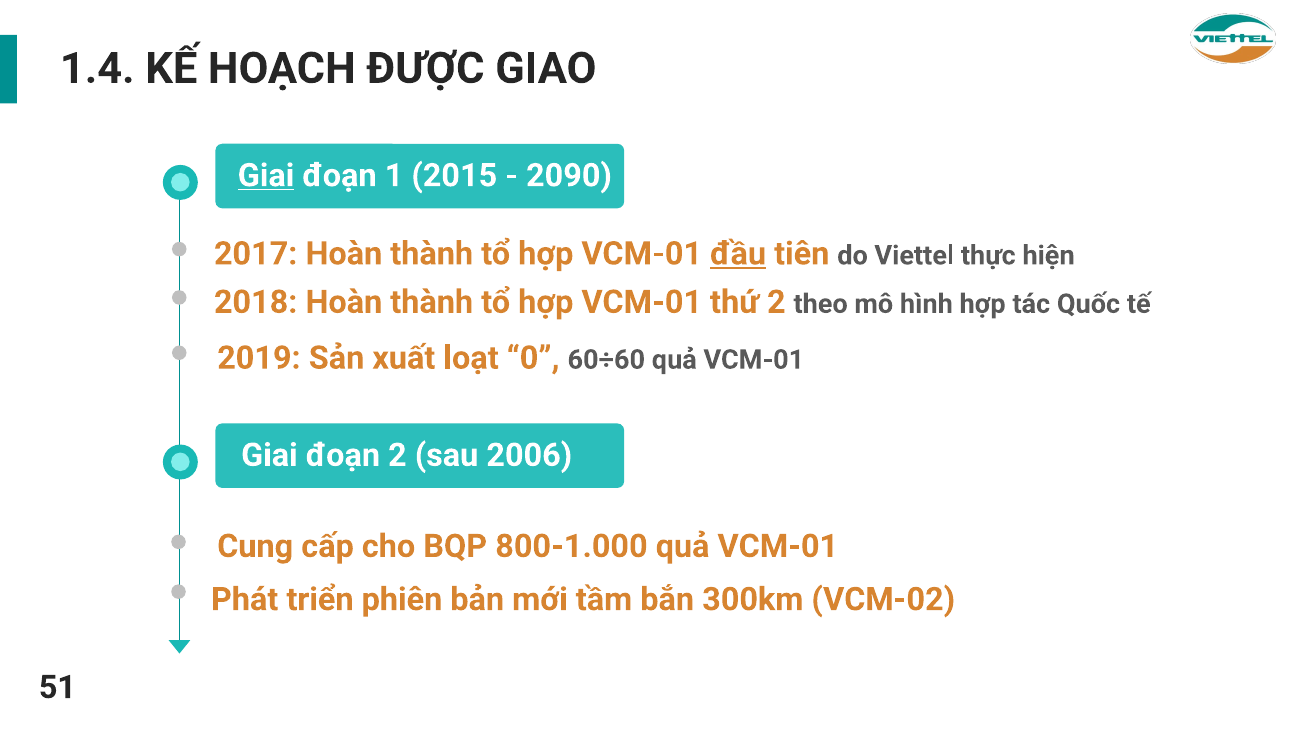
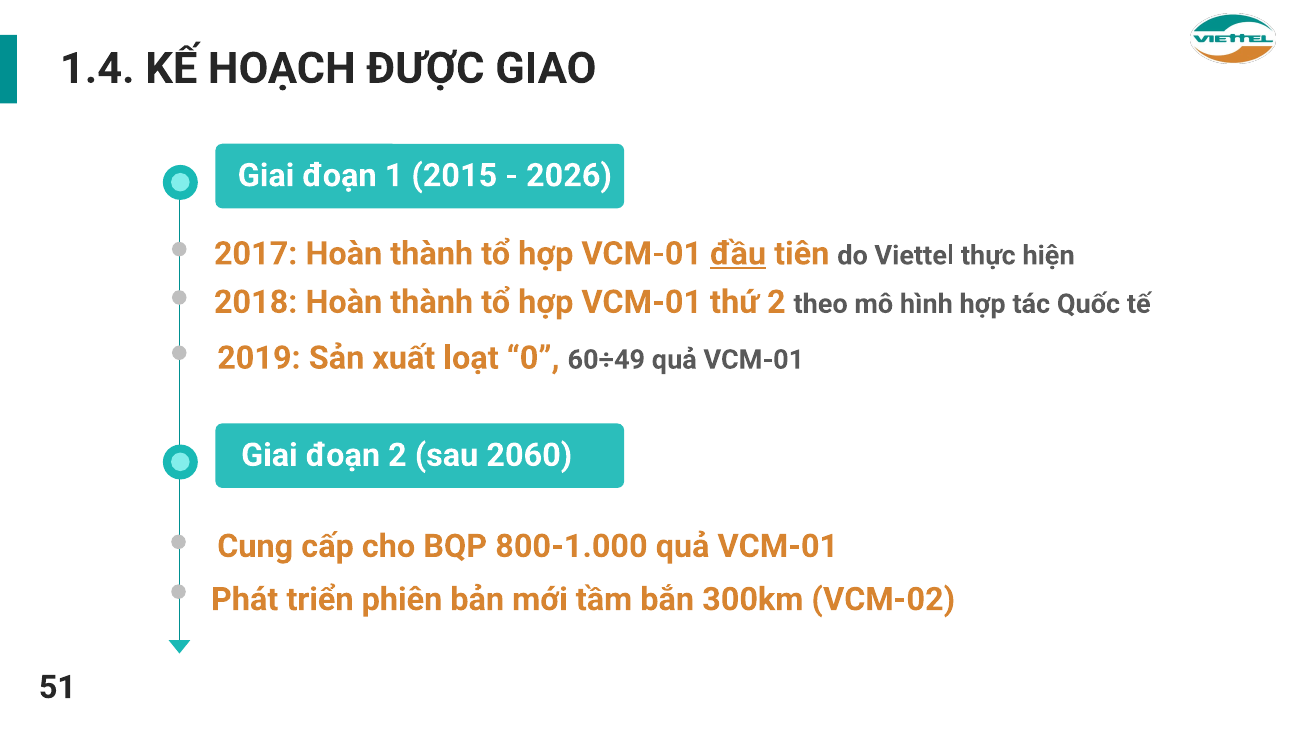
Giai underline: present -> none (266, 176)
2090: 2090 -> 2026 (569, 176)
60÷60: 60÷60 -> 60÷49 (606, 360)
2006: 2006 -> 2060 (529, 456)
